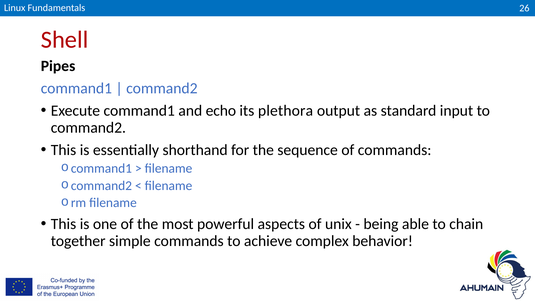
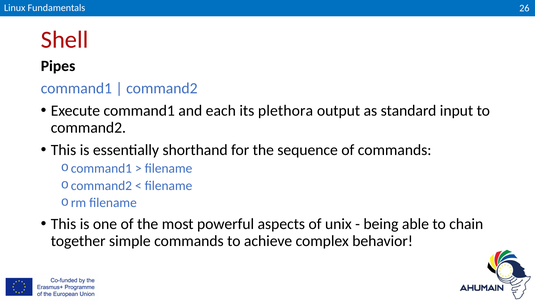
echo: echo -> each (221, 111)
